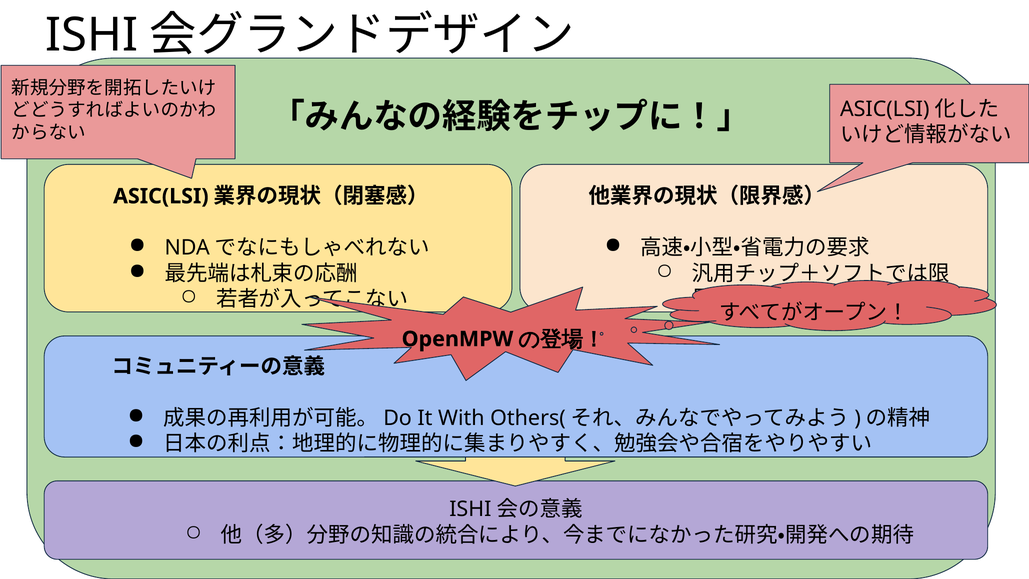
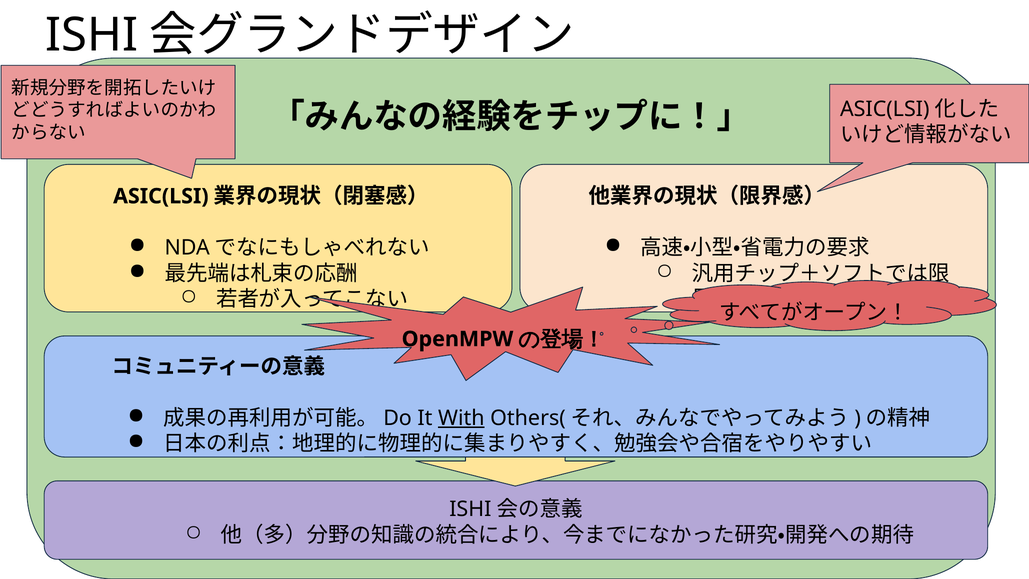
With underline: none -> present (461, 418)
